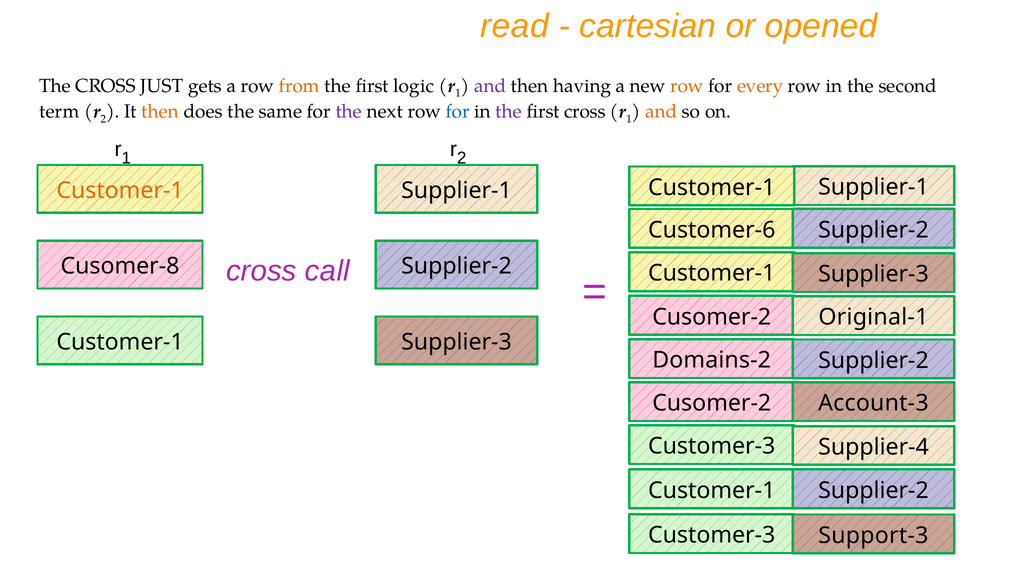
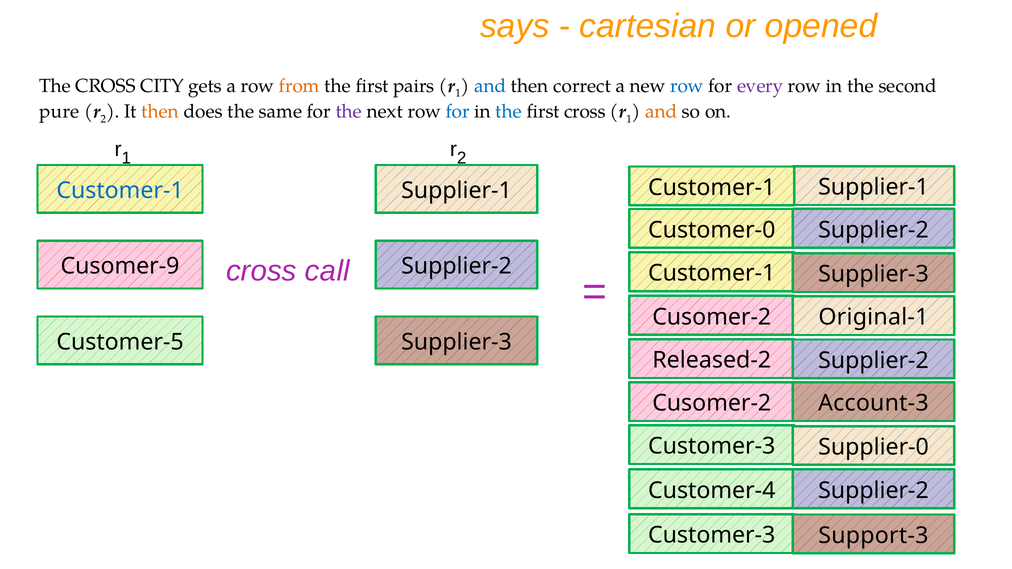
read: read -> says (515, 26)
JUST: JUST -> CITY (162, 86)
logic: logic -> pairs (414, 86)
and colour: purple -> blue (490, 86)
having: having -> correct (582, 86)
row colour: orange -> blue (687, 86)
every colour: orange -> purple (760, 86)
term: term -> pure (59, 112)
the colour: purple -> blue (509, 112)
Customer-1 colour: orange -> blue (120, 191)
Customer-6: Customer-6 -> Customer-0 (712, 230)
Cusomer-8: Cusomer-8 -> Cusomer-9 (120, 266)
Customer-1: Customer-1 -> Customer-5 (120, 342)
Domains-2: Domains-2 -> Released-2 (712, 360)
Supplier-4: Supplier-4 -> Supplier-0 (874, 447)
Customer-1: Customer-1 -> Customer-4 (712, 491)
